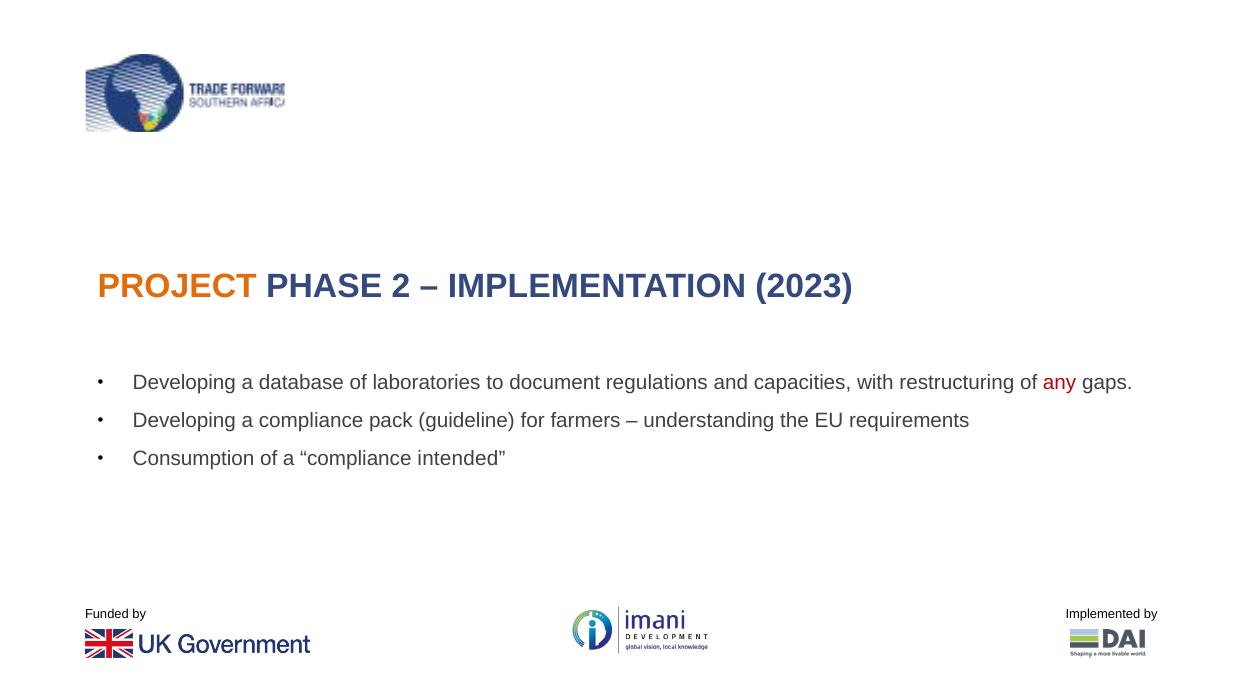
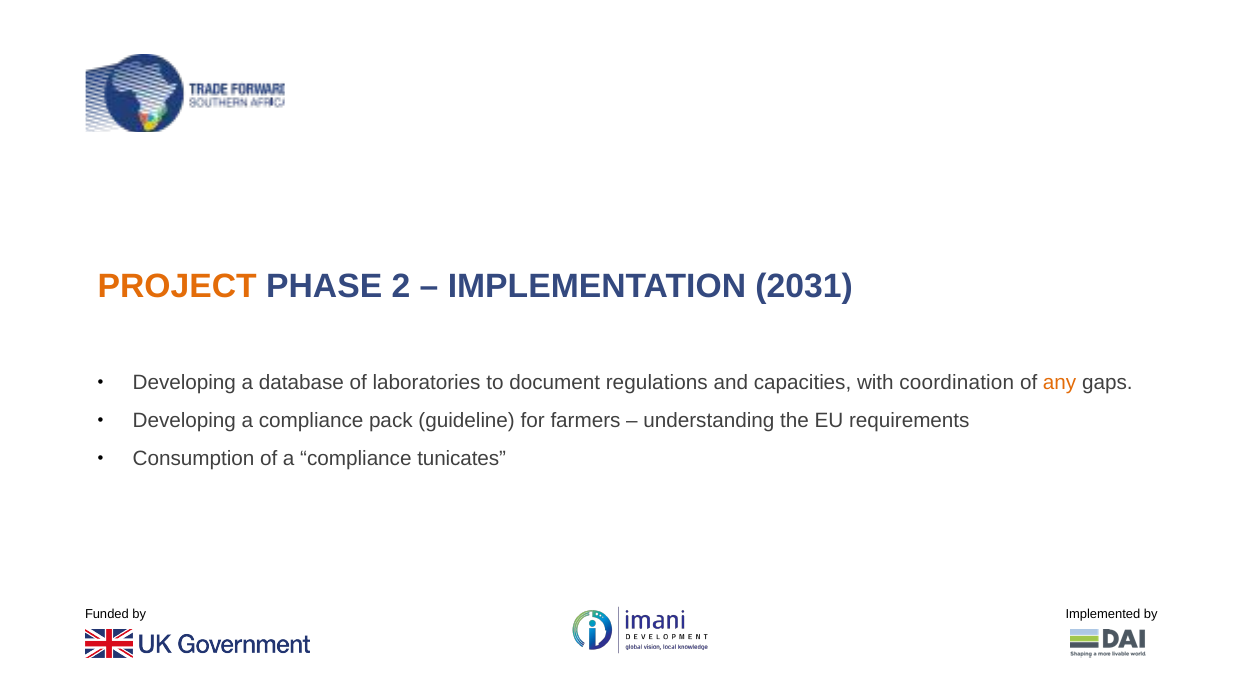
2023: 2023 -> 2031 (804, 286)
restructuring: restructuring -> coordination (957, 383)
any colour: red -> orange (1060, 383)
intended: intended -> tunicates (462, 458)
